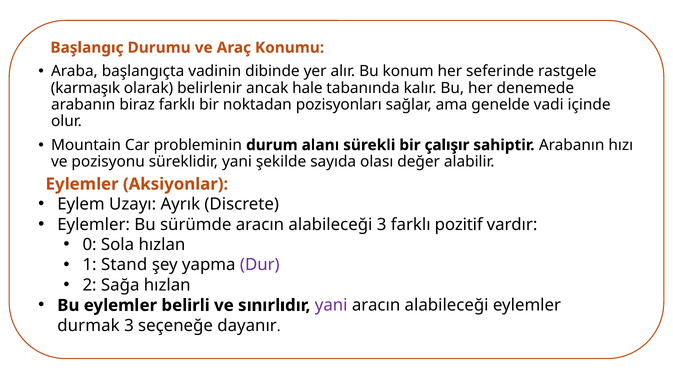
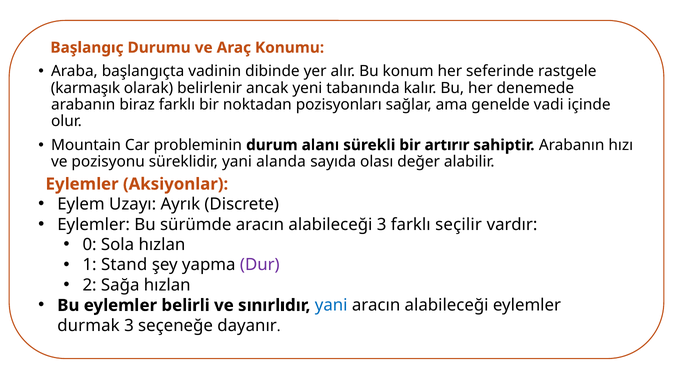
hale: hale -> yeni (307, 88)
çalışır: çalışır -> artırır (447, 145)
şekilde: şekilde -> alanda (281, 162)
pozitif: pozitif -> seçilir (459, 224)
yani colour: purple -> blue (331, 305)
